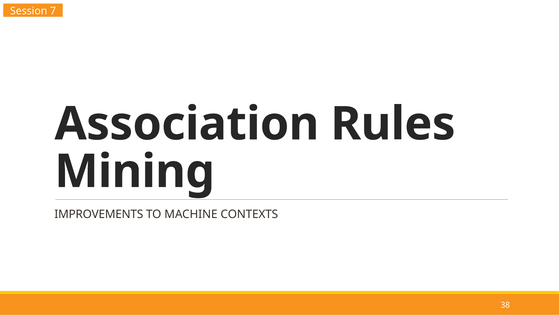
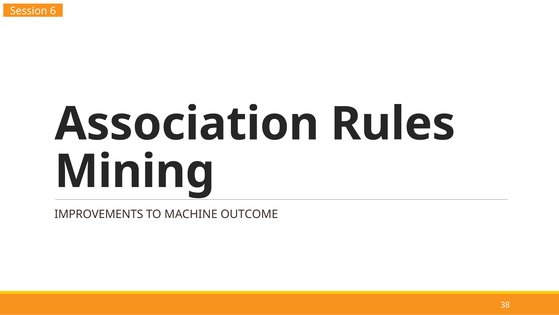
7: 7 -> 6 (53, 11)
CONTEXTS: CONTEXTS -> OUTCOME (249, 214)
